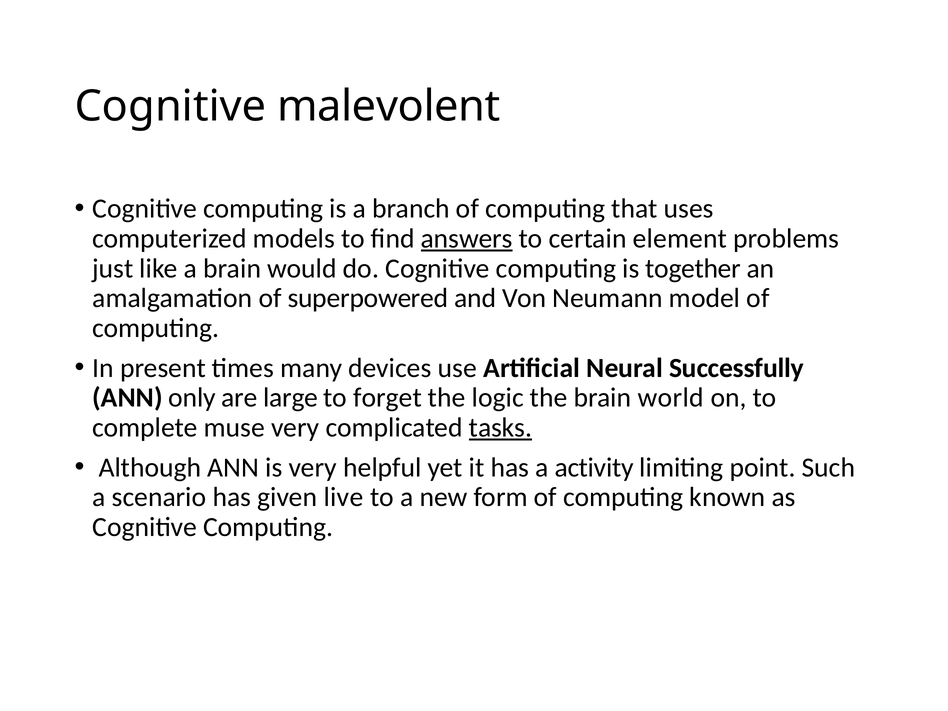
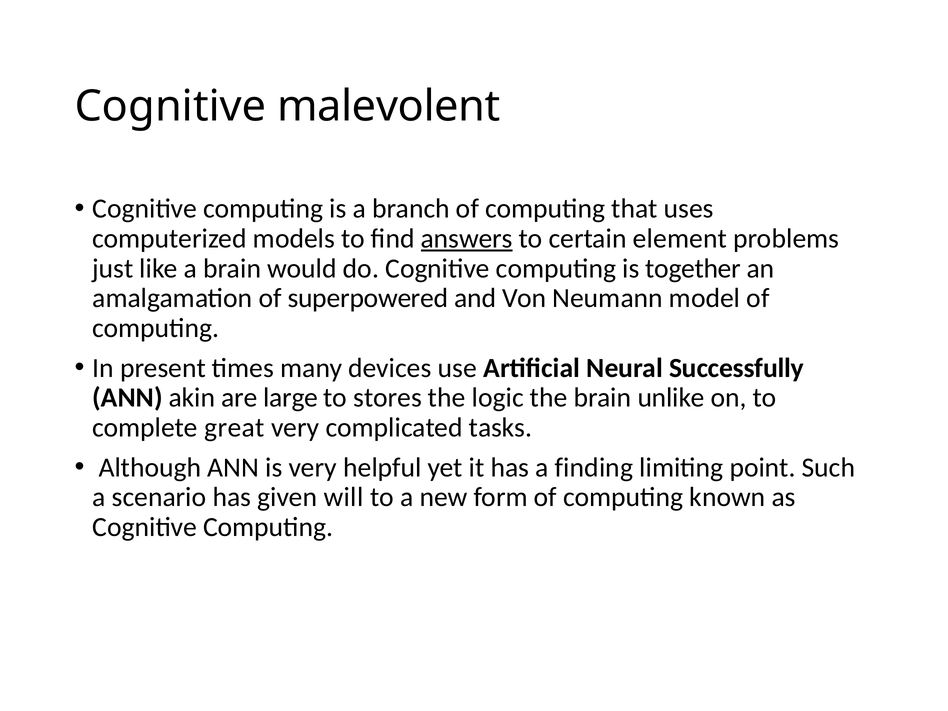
only: only -> akin (192, 398)
forget: forget -> stores (388, 398)
world: world -> unlike (671, 398)
muse: muse -> great (234, 428)
tasks underline: present -> none (500, 428)
activity: activity -> finding (594, 467)
live: live -> will (344, 497)
